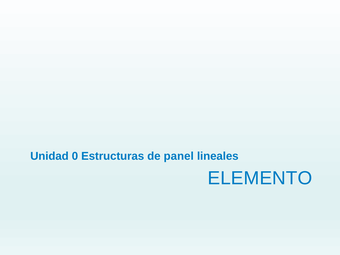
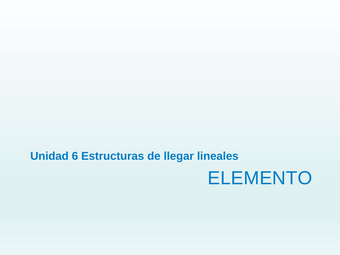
0: 0 -> 6 (75, 156)
panel: panel -> llegar (179, 156)
